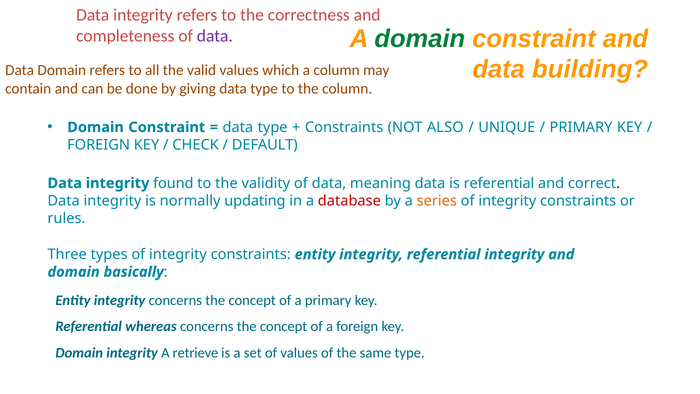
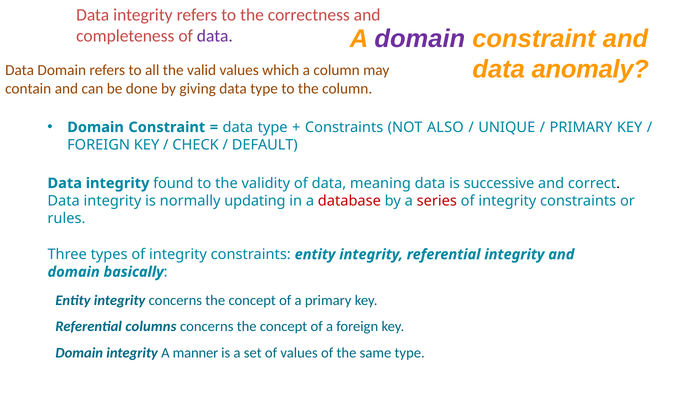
domain colour: green -> purple (420, 39)
building: building -> anomaly (590, 69)
is referential: referential -> successive (499, 183)
series colour: orange -> red (437, 201)
whereas: whereas -> columns (151, 326)
retrieve: retrieve -> manner (195, 353)
